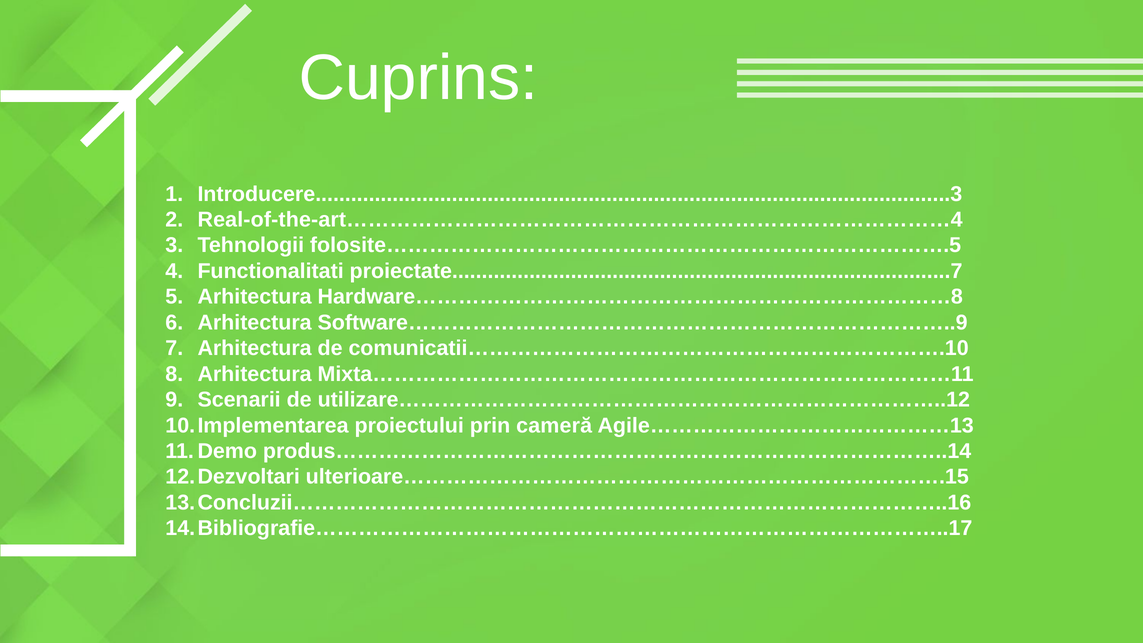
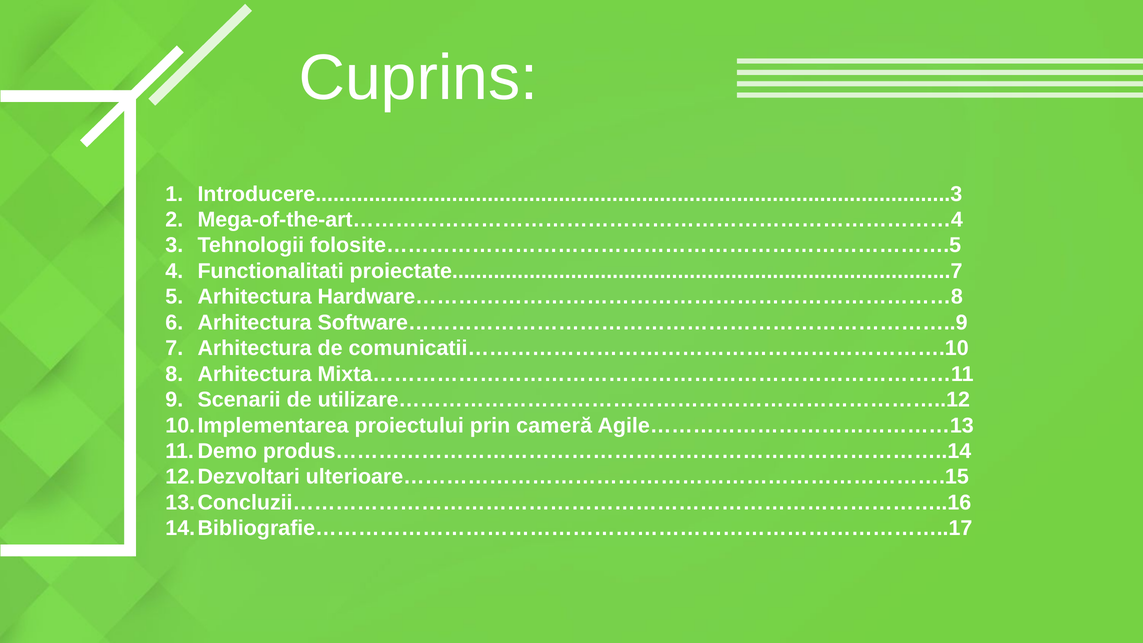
Real-of-the-art…………………………………………………………………………4: Real-of-the-art…………………………………………………………………………4 -> Mega-of-the-art…………………………………………………………………………4 (580, 220)
